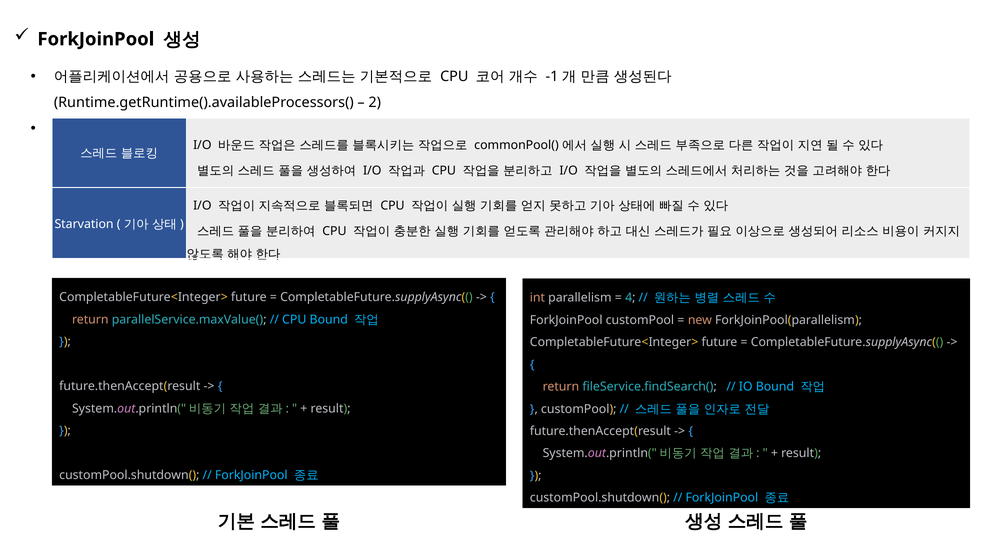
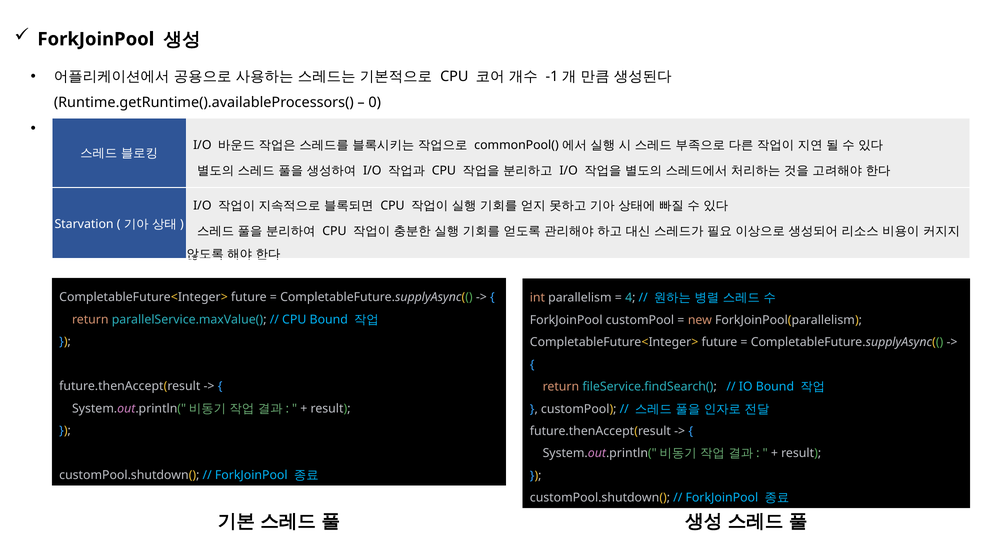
2: 2 -> 0 (375, 103)
